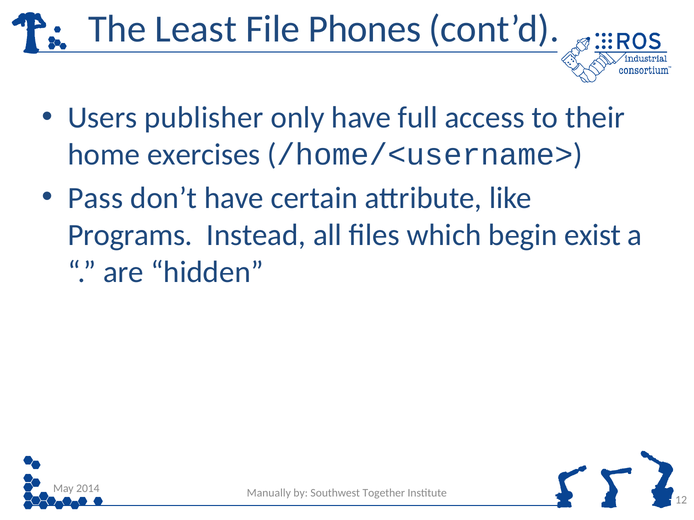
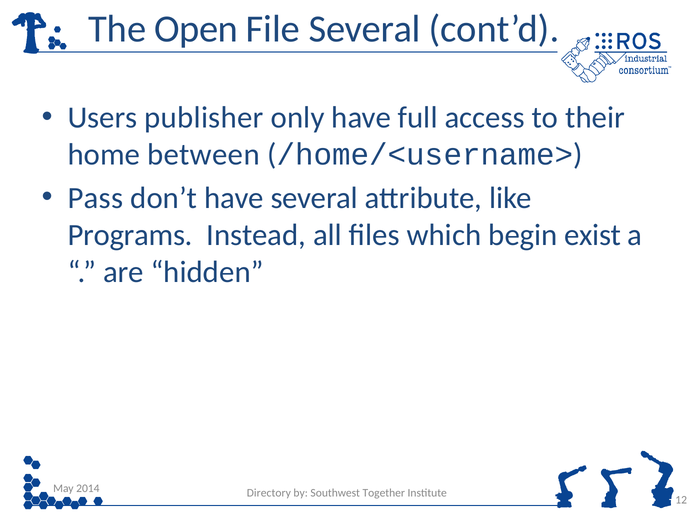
Least: Least -> Open (196, 29)
File Phones: Phones -> Several (365, 29)
exercises: exercises -> between (204, 155)
have certain: certain -> several (314, 198)
Manually: Manually -> Directory (269, 494)
